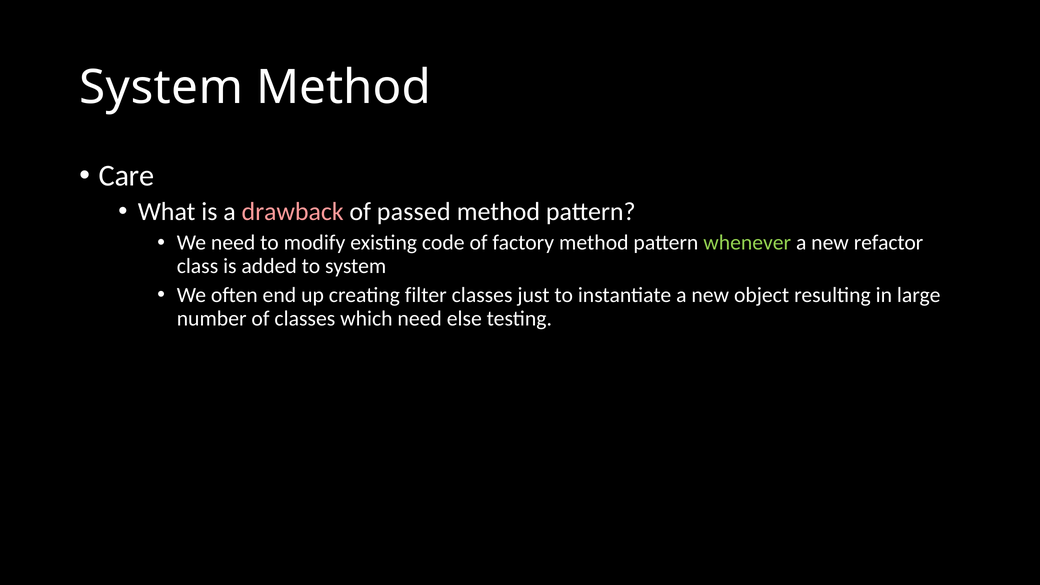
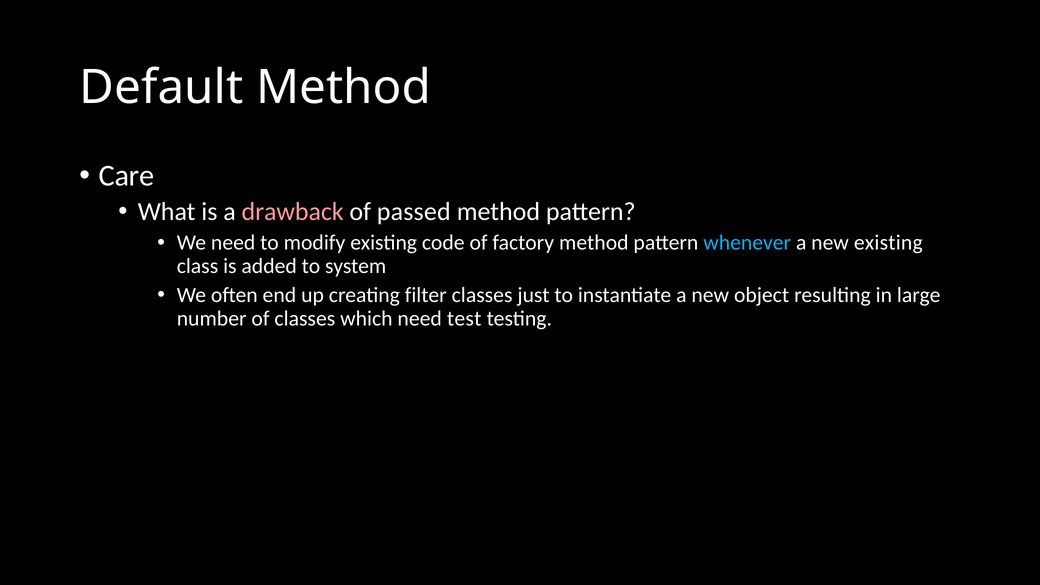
System: System -> Default (161, 87)
whenever colour: light green -> light blue (747, 243)
new refactor: refactor -> existing (888, 243)
else: else -> test (464, 318)
